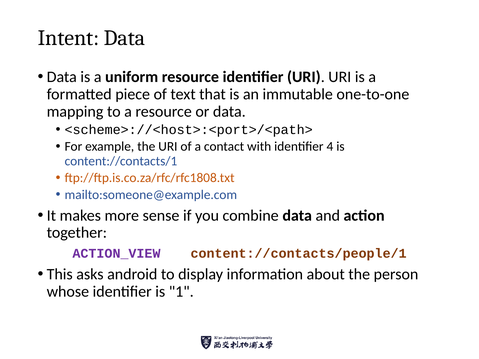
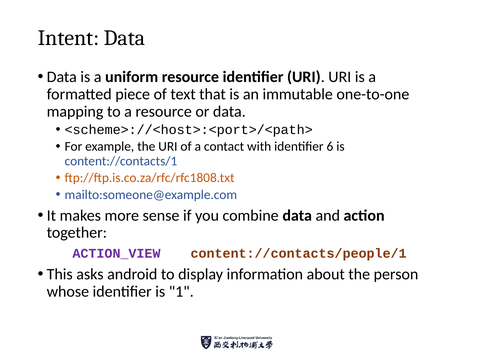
4: 4 -> 6 (330, 147)
